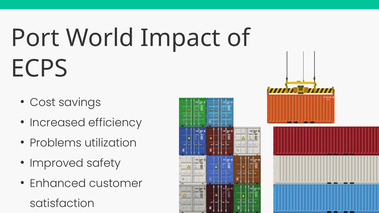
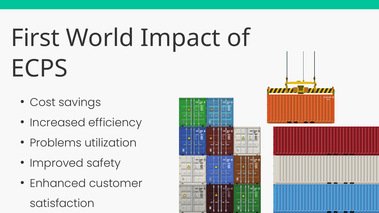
Port: Port -> First (35, 38)
